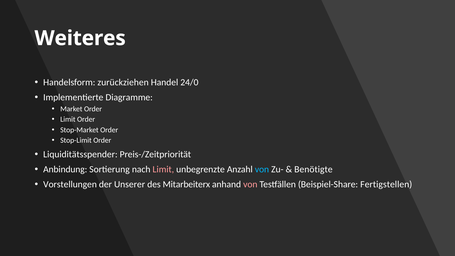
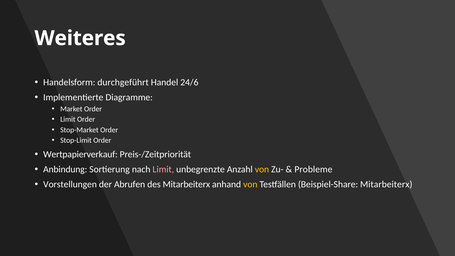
zurückziehen: zurückziehen -> durchgeführt (123, 82)
24/0: 24/0 -> 24/6 (189, 82)
Liquiditätsspender: Liquiditätsspender -> Wertpapierverkauf (80, 154)
von colour: light blue -> yellow (262, 169)
Benötigte: Benötigte -> Probleme (313, 169)
Unserer: Unserer -> Abrufen (130, 184)
von colour: pink -> yellow (250, 184)
Beispiel-Share Fertigstellen: Fertigstellen -> Mitarbeiterx (386, 184)
